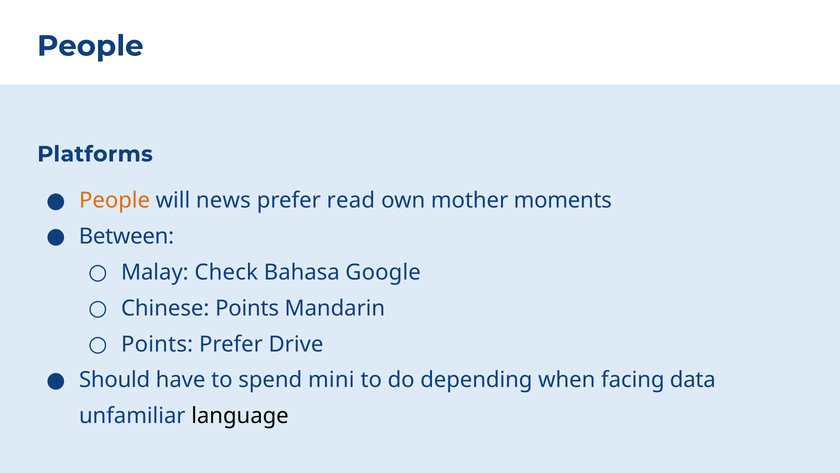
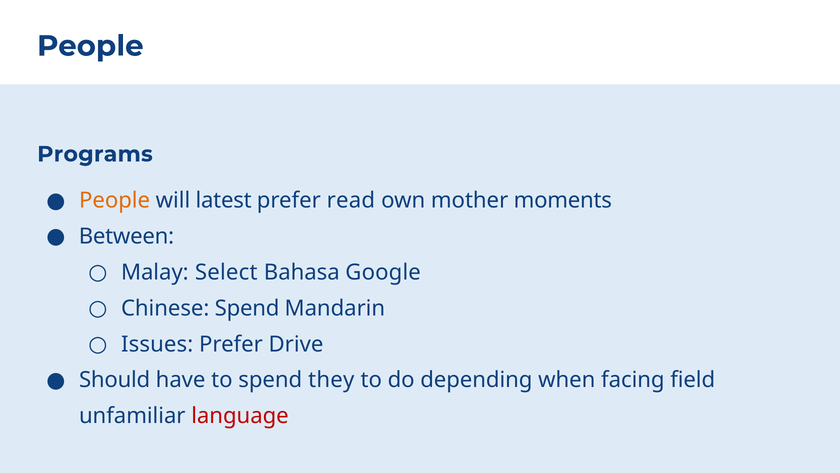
Platforms: Platforms -> Programs (95, 154)
news: news -> latest (224, 200)
Check: Check -> Select (226, 272)
Chinese Points: Points -> Spend (247, 308)
Points: Points -> Issues (157, 344)
mini: mini -> they (331, 380)
data: data -> field (693, 380)
language colour: black -> red (240, 416)
